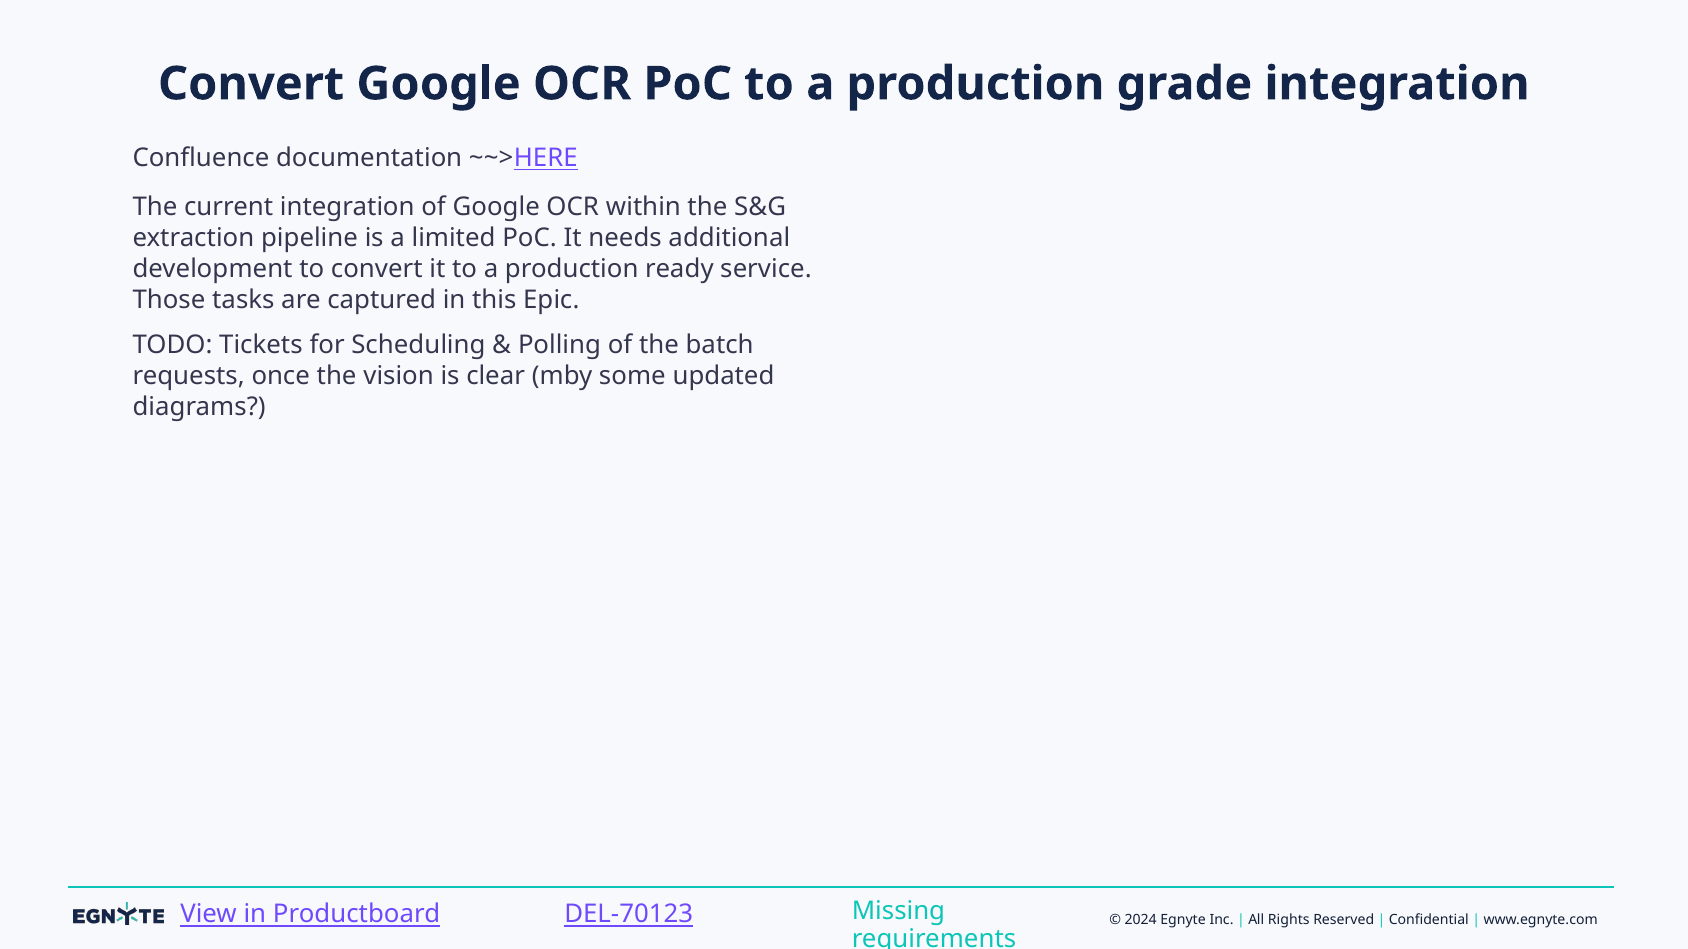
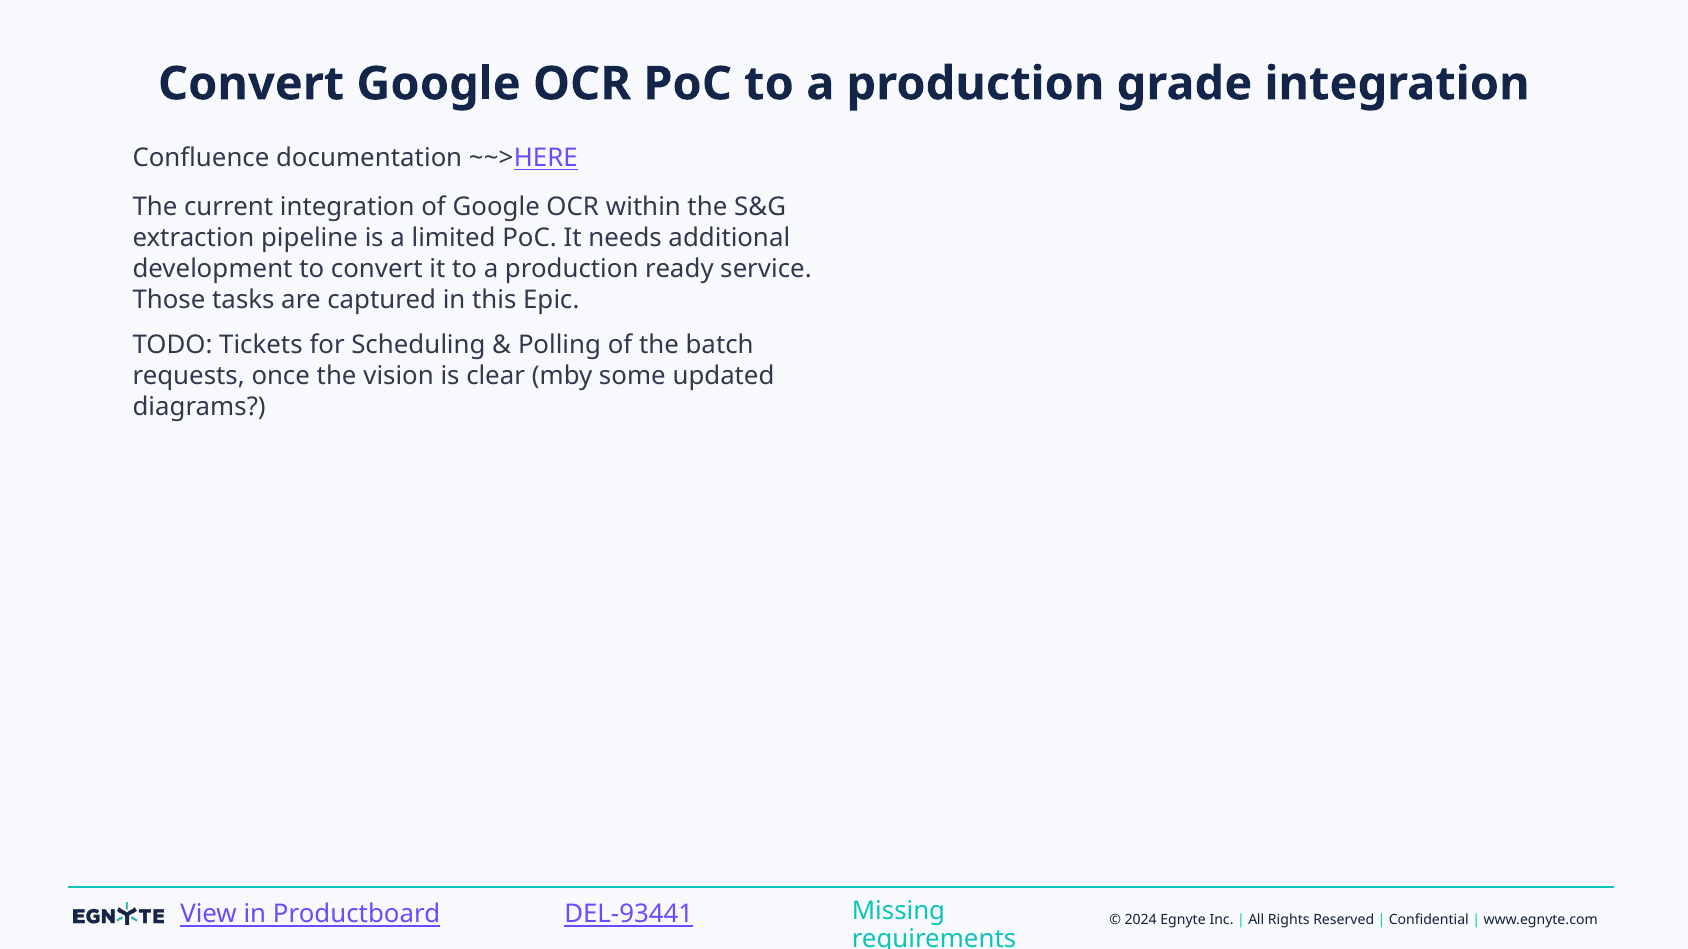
DEL-70123: DEL-70123 -> DEL-93441 (629, 915)
